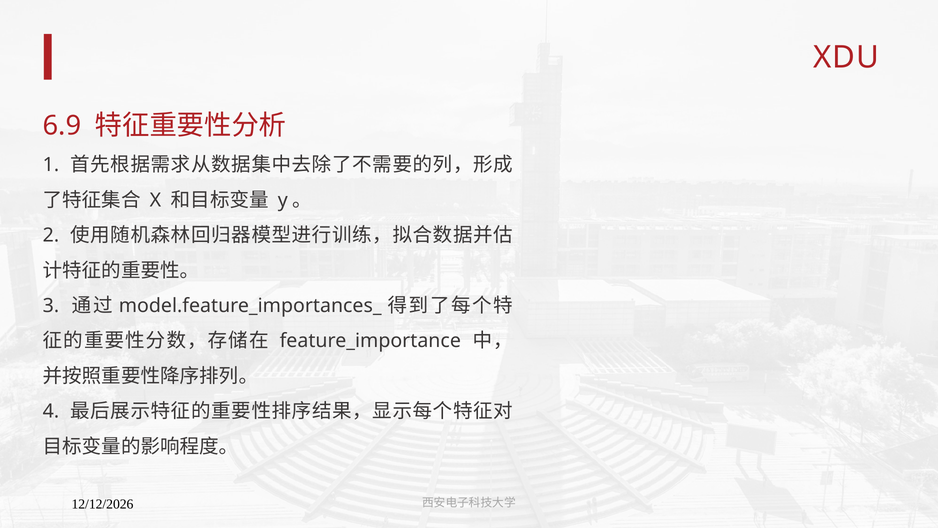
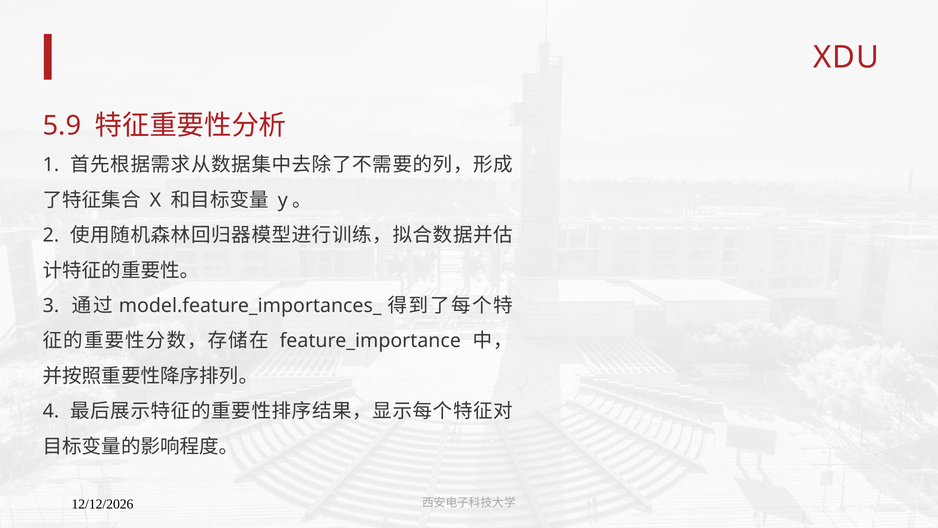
6.9: 6.9 -> 5.9 (62, 126)
